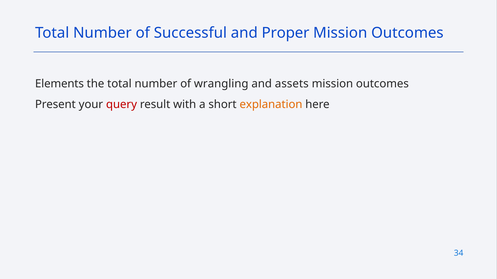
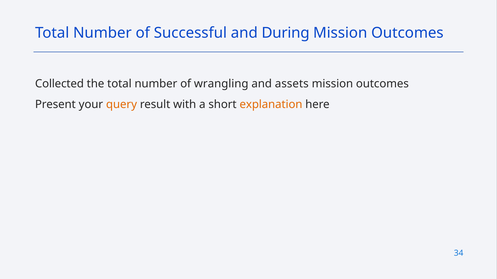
Proper: Proper -> During (286, 33)
Elements: Elements -> Collected (59, 84)
query colour: red -> orange (122, 105)
